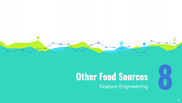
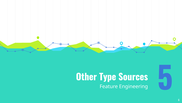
Food: Food -> Type (108, 77)
8: 8 -> 5 (165, 79)
